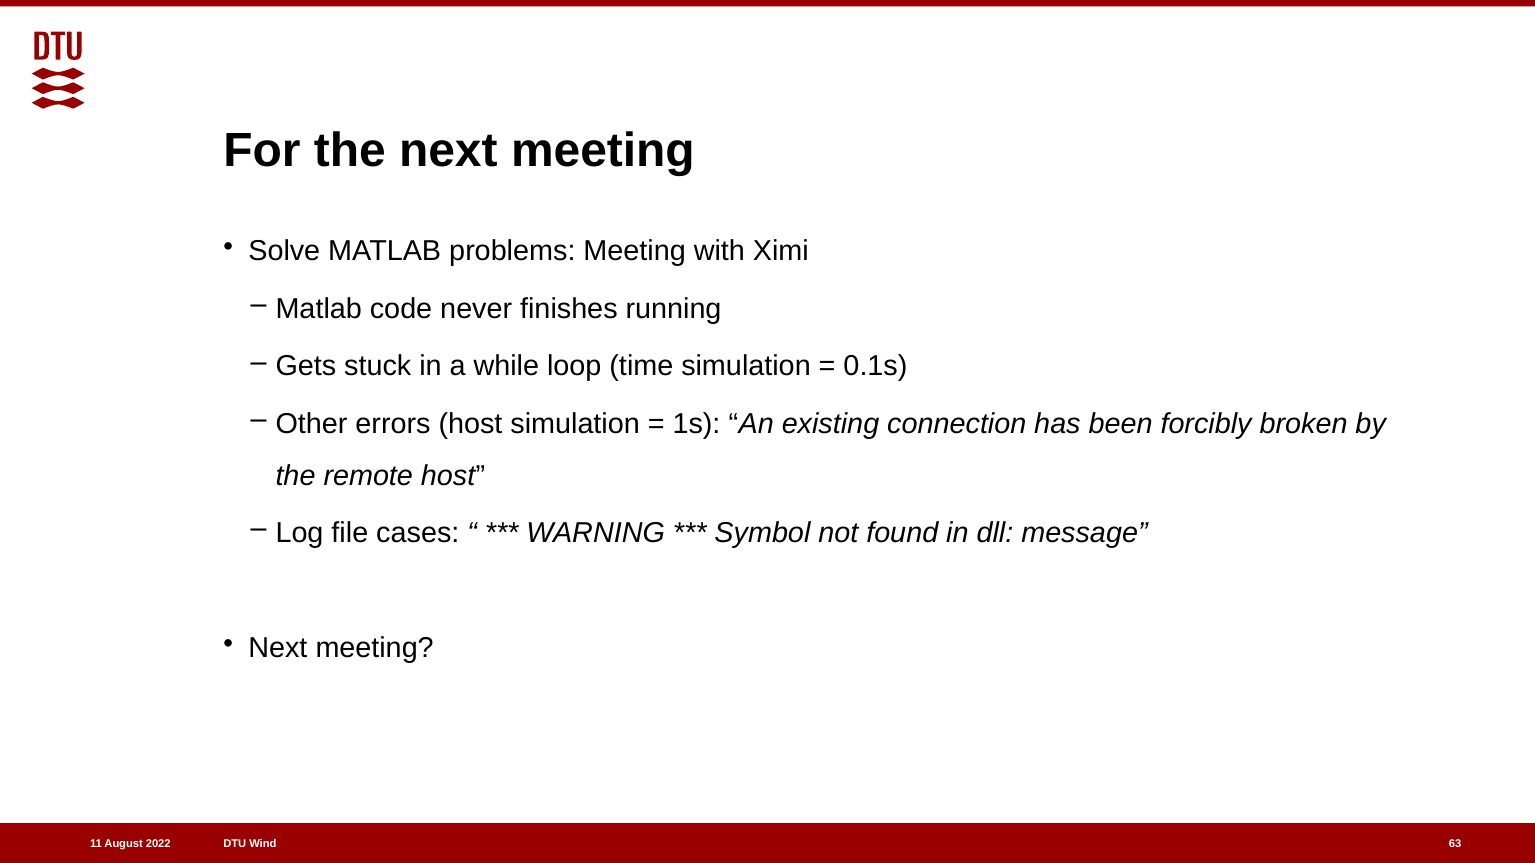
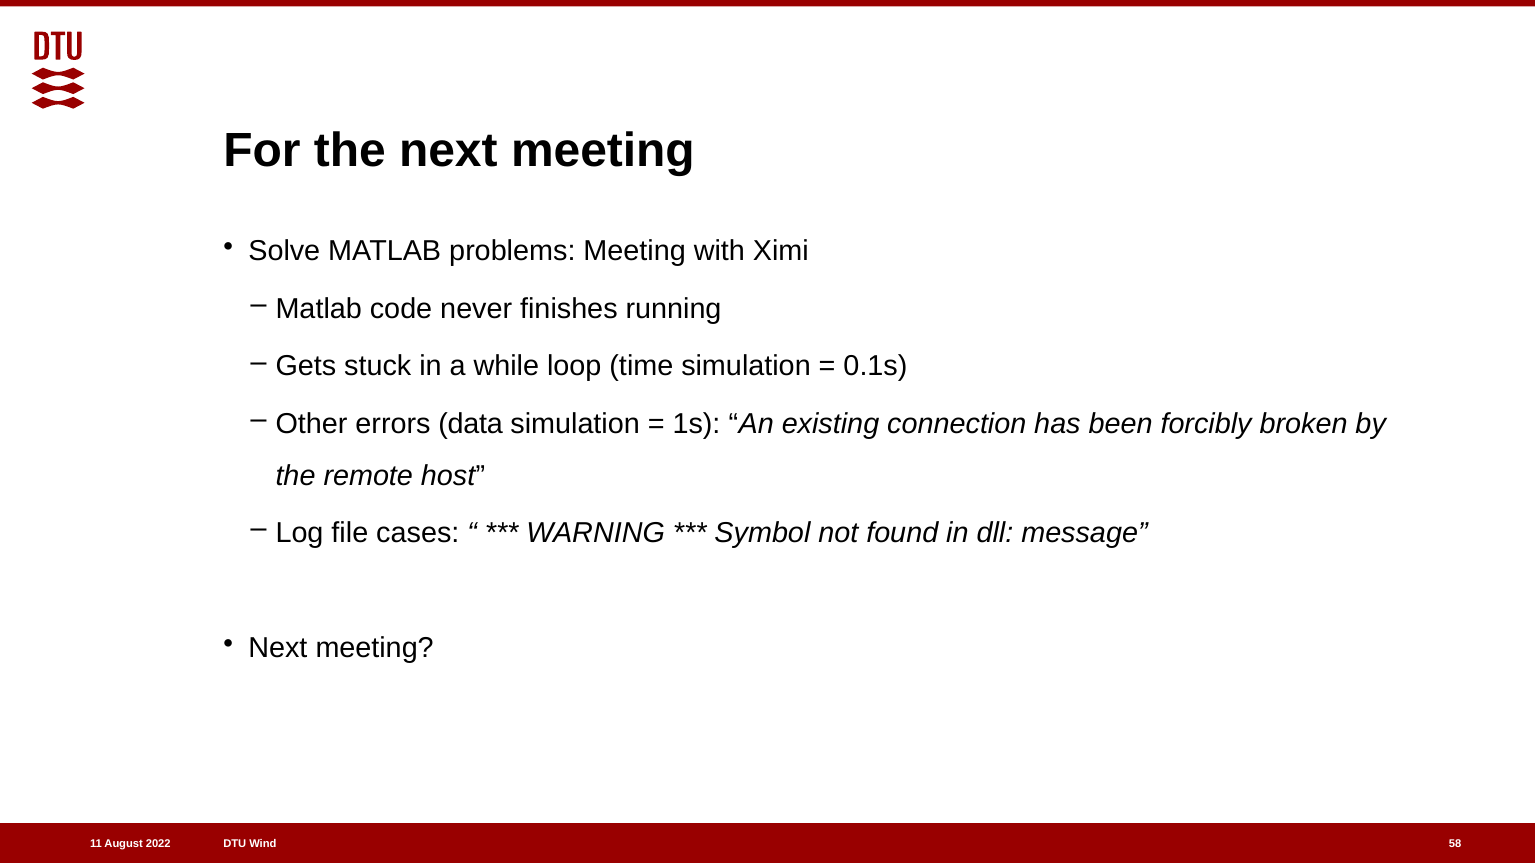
errors host: host -> data (471, 424)
63: 63 -> 58 (1455, 844)
